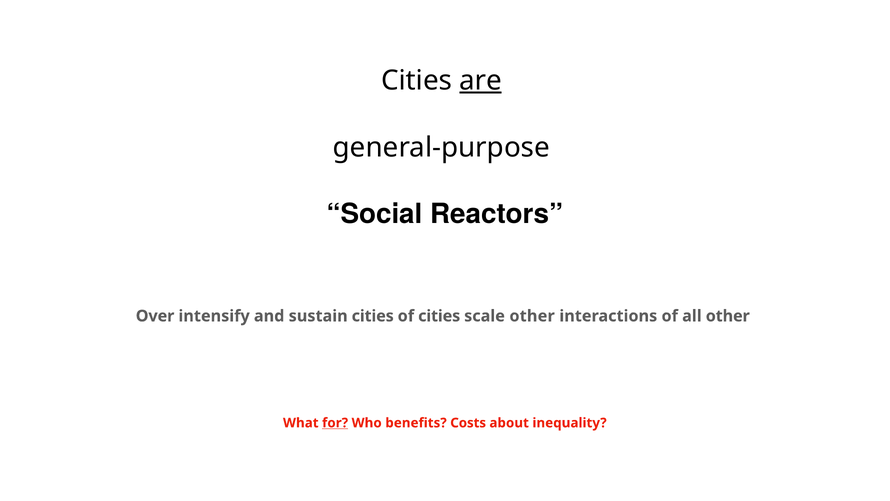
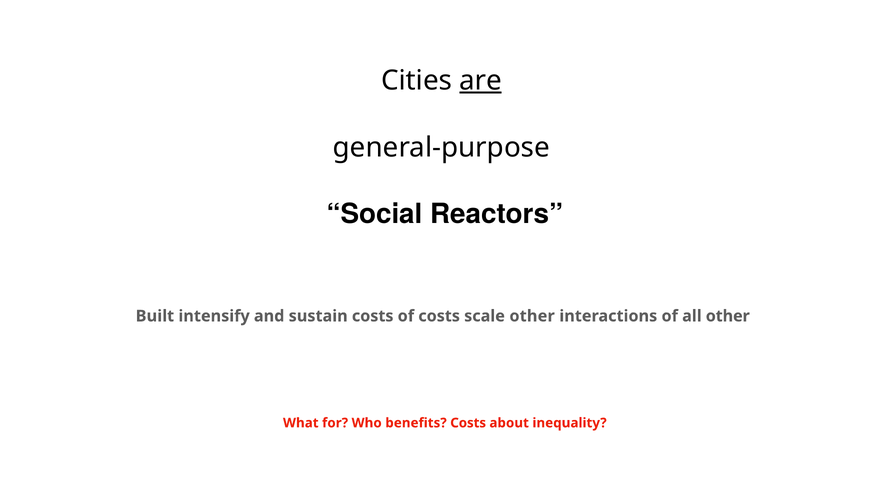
Over: Over -> Built (155, 316)
sustain cities: cities -> costs (373, 316)
of cities: cities -> costs (439, 316)
for underline: present -> none (335, 423)
